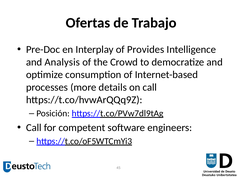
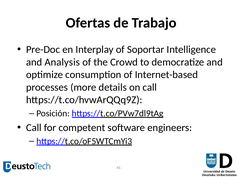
Provides: Provides -> Soportar (146, 50)
